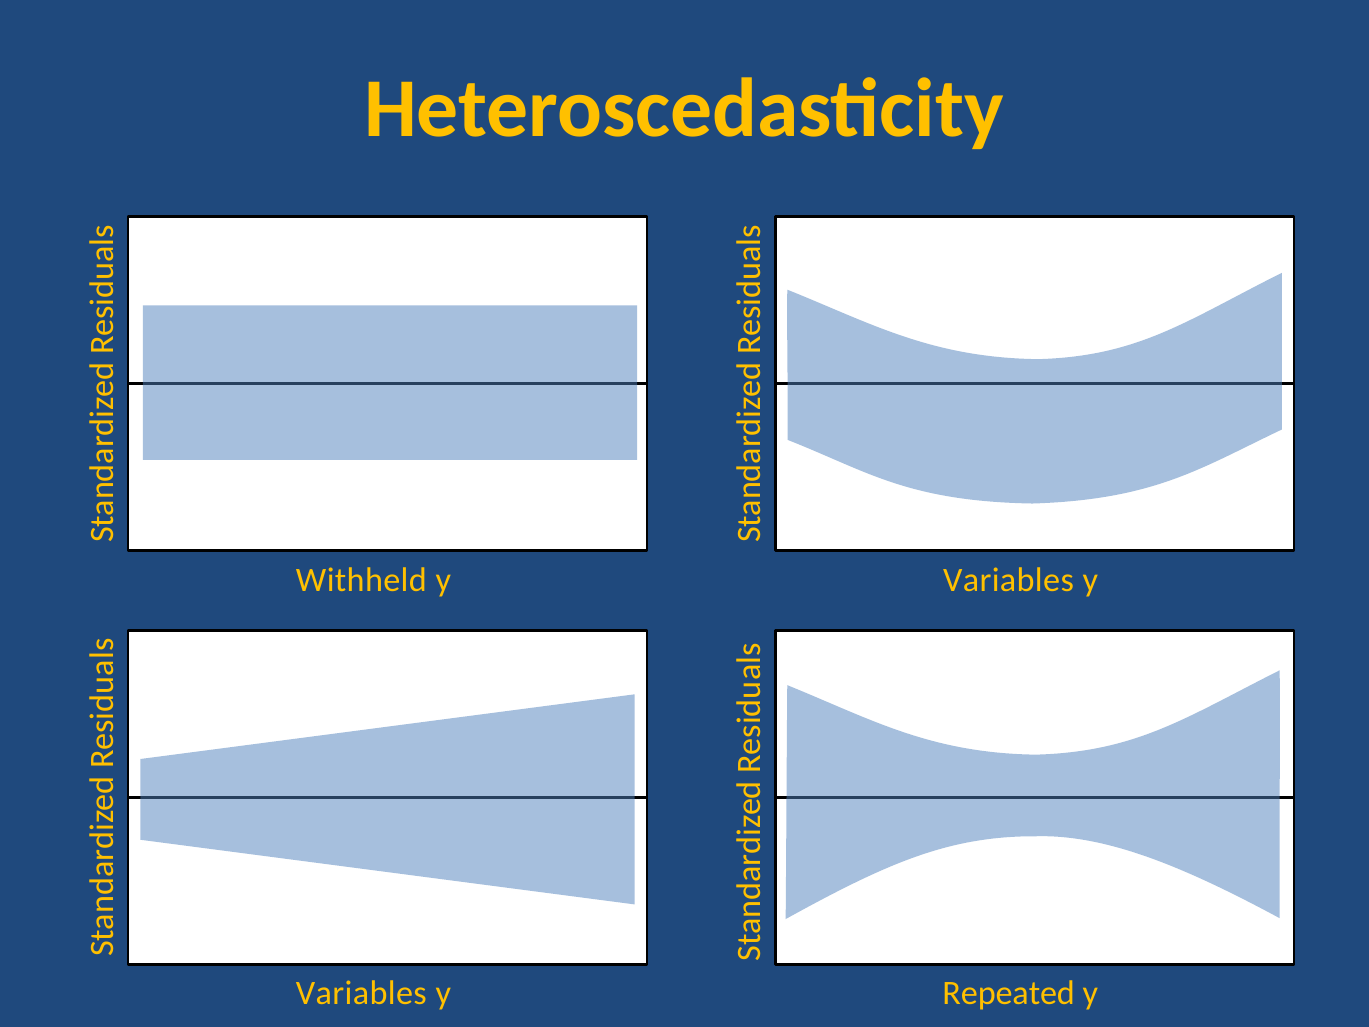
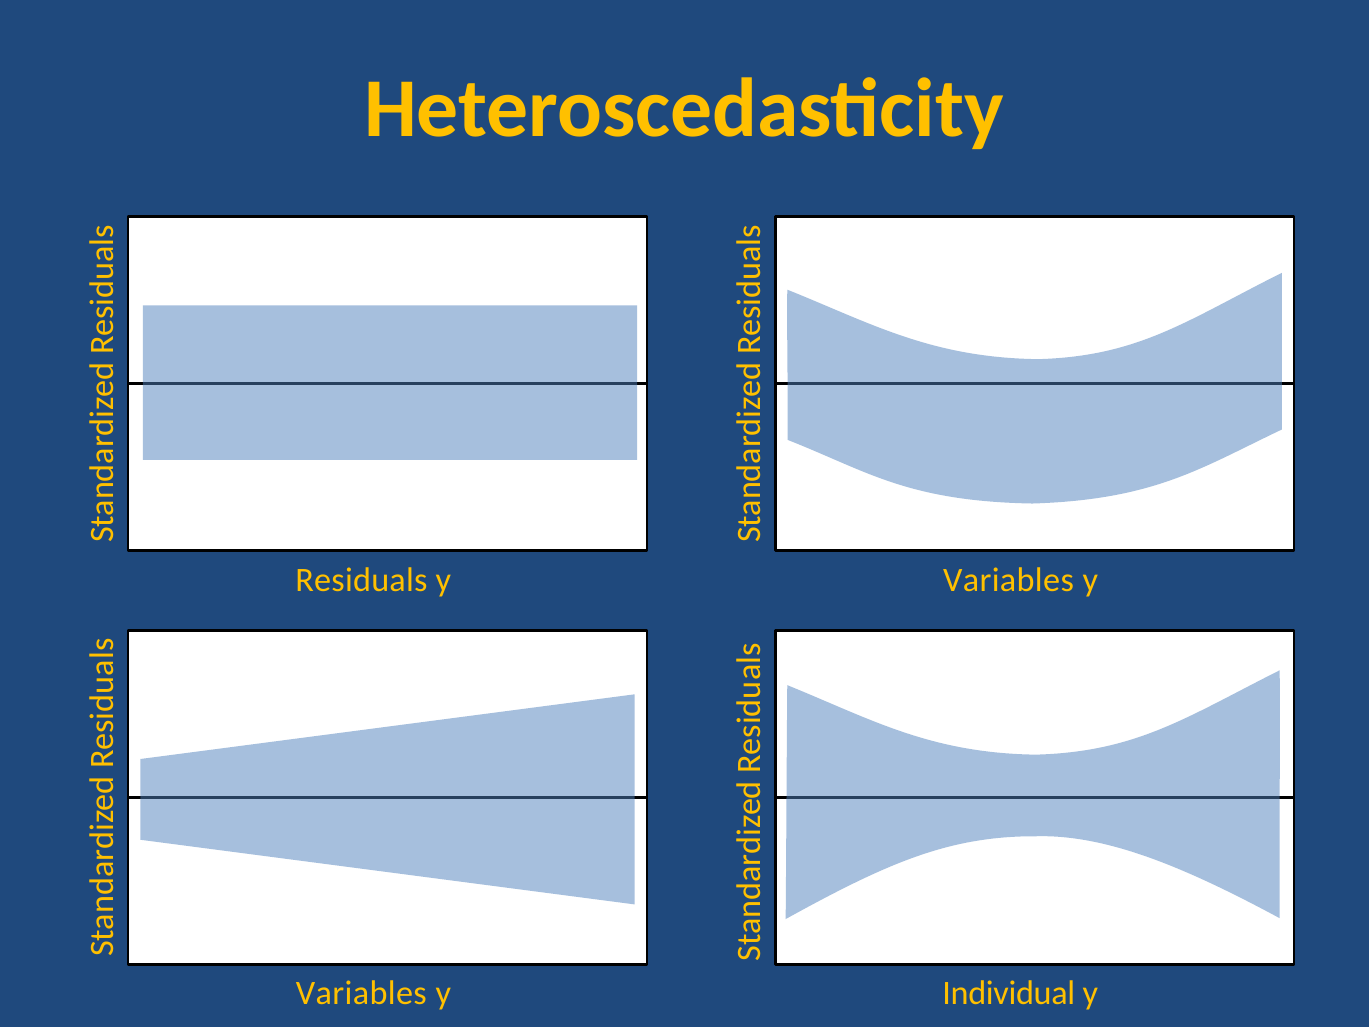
Withheld: Withheld -> Residuals (361, 580)
Repeated: Repeated -> Individual (1009, 993)
